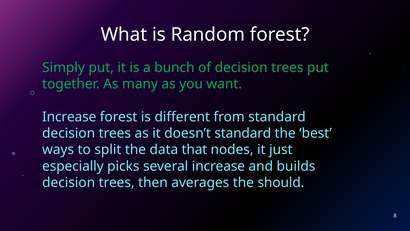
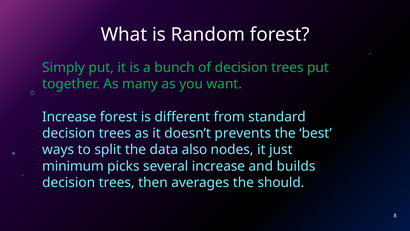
doesn’t standard: standard -> prevents (243, 133)
that: that -> also (194, 150)
especially: especially -> minimum (73, 166)
